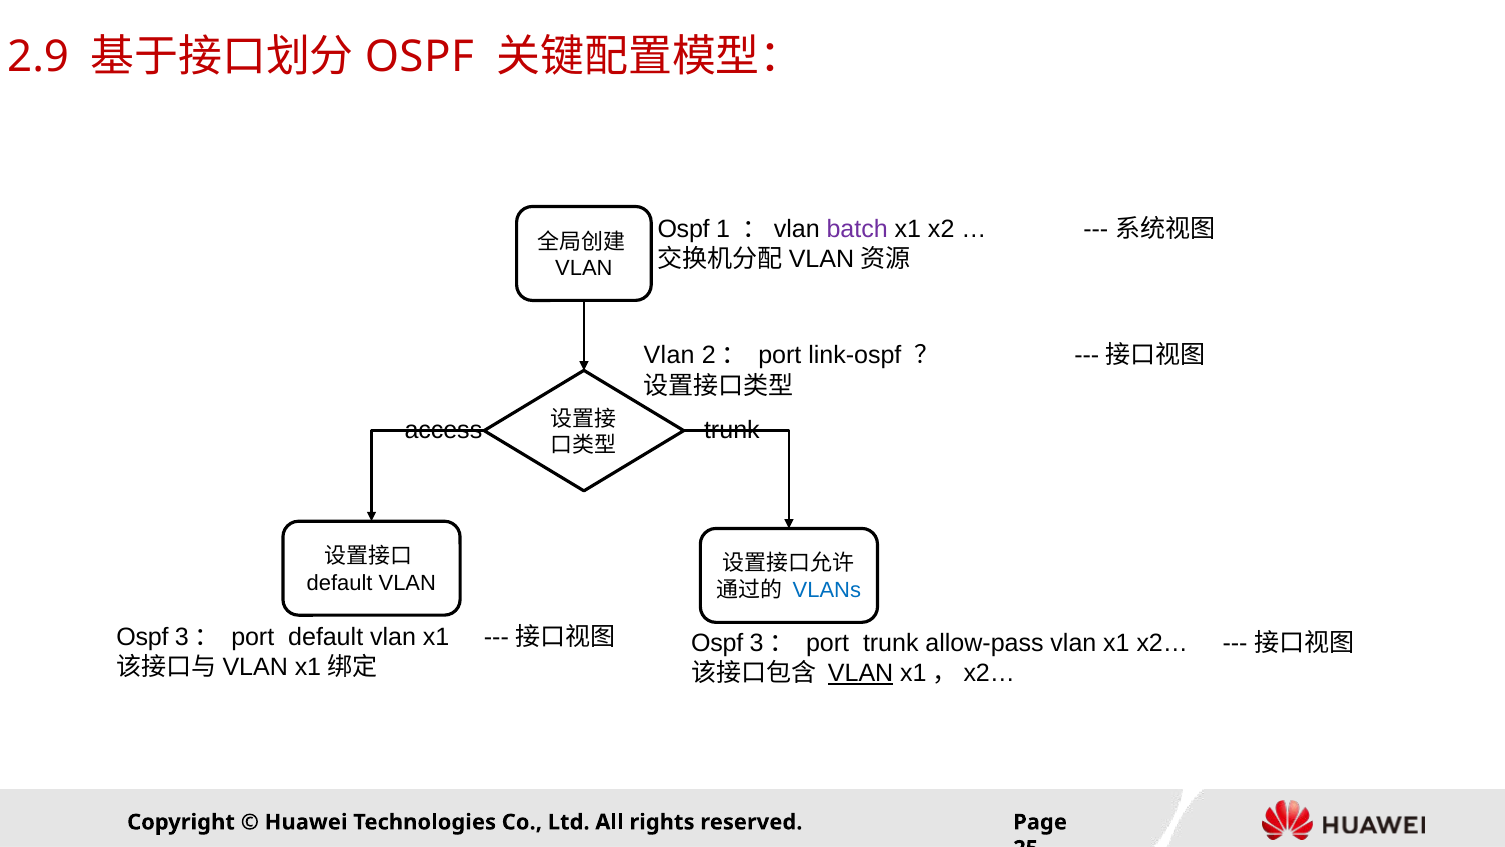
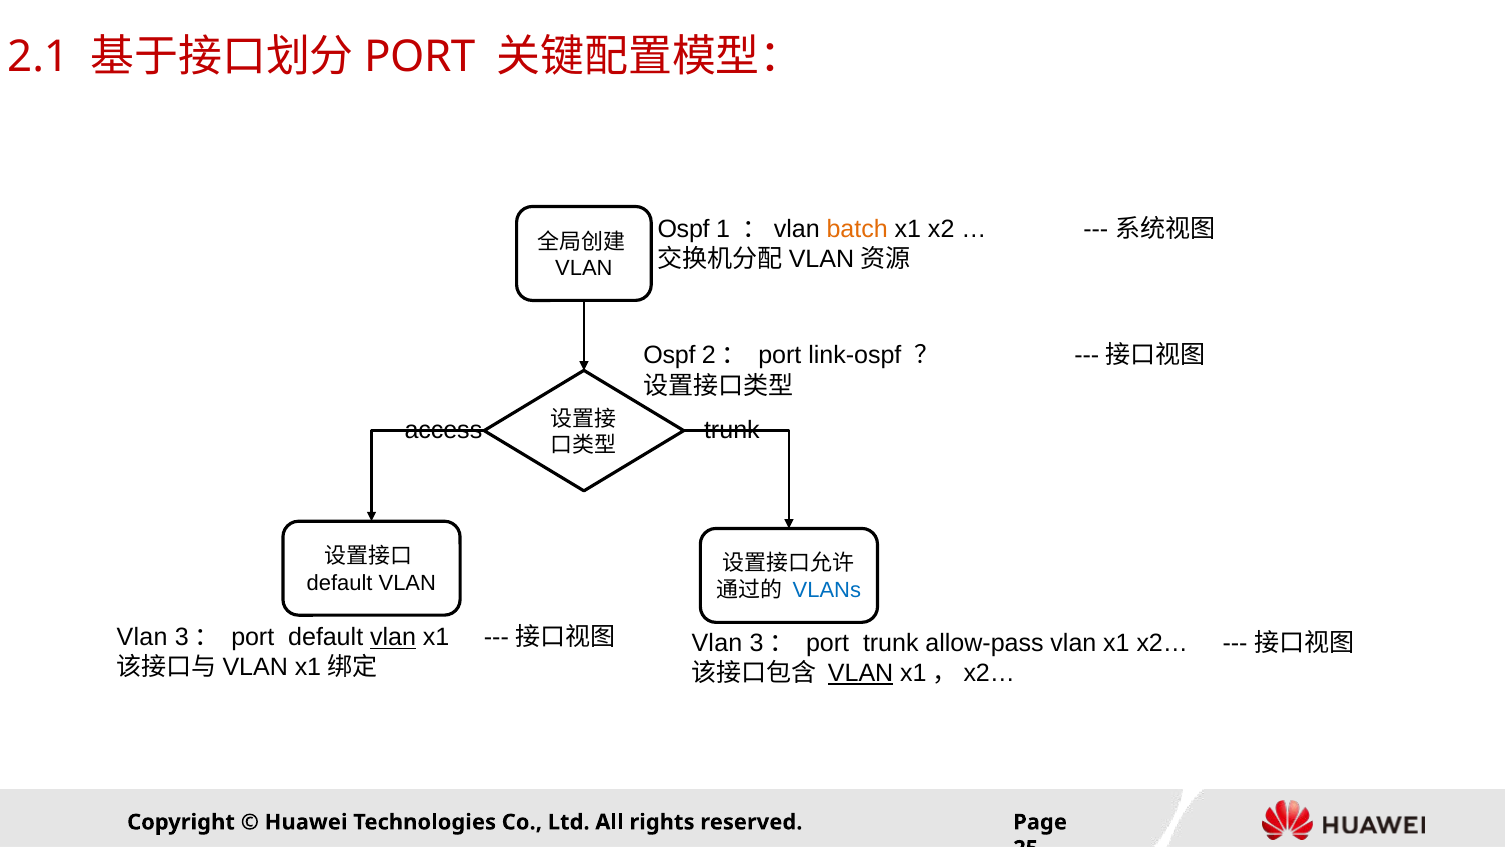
2.9: 2.9 -> 2.1 (38, 57)
OSPF: OSPF -> PORT (420, 57)
batch colour: purple -> orange (857, 229)
Vlan: Vlan -> Ospf (669, 356)
Ospf: Ospf -> Vlan (142, 637)
vlan underline: none -> present (393, 637)
Ospf: Ospf -> Vlan (717, 643)
